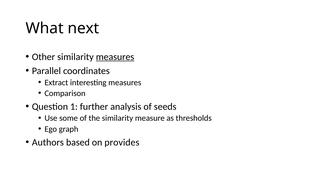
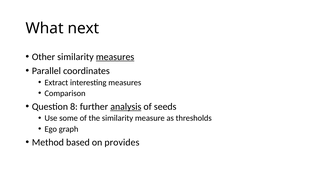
1: 1 -> 8 (74, 107)
analysis underline: none -> present (126, 107)
Authors: Authors -> Method (48, 142)
